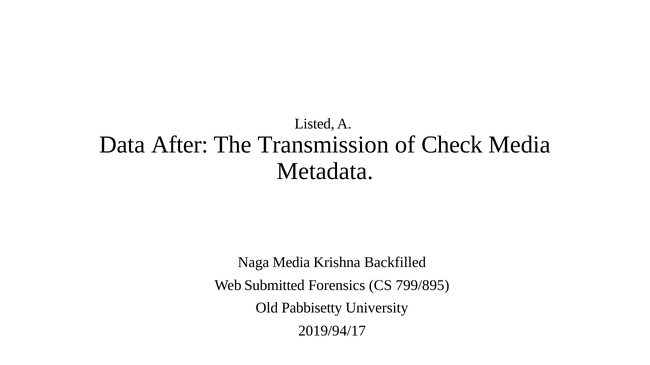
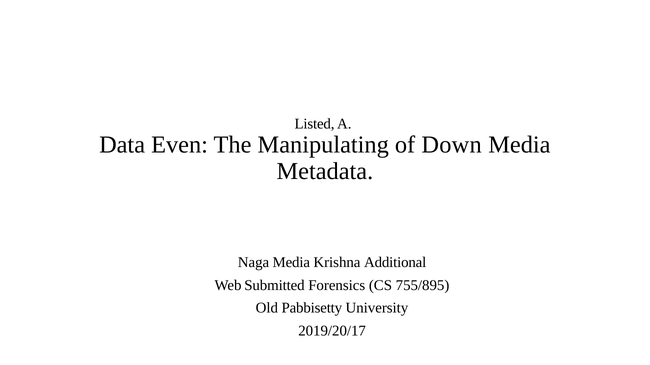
After: After -> Even (180, 145)
Transmission: Transmission -> Manipulating (323, 145)
Check: Check -> Down (452, 145)
Backfilled: Backfilled -> Additional (395, 263)
799/895: 799/895 -> 755/895 (423, 286)
2019/94/17: 2019/94/17 -> 2019/20/17 (332, 331)
